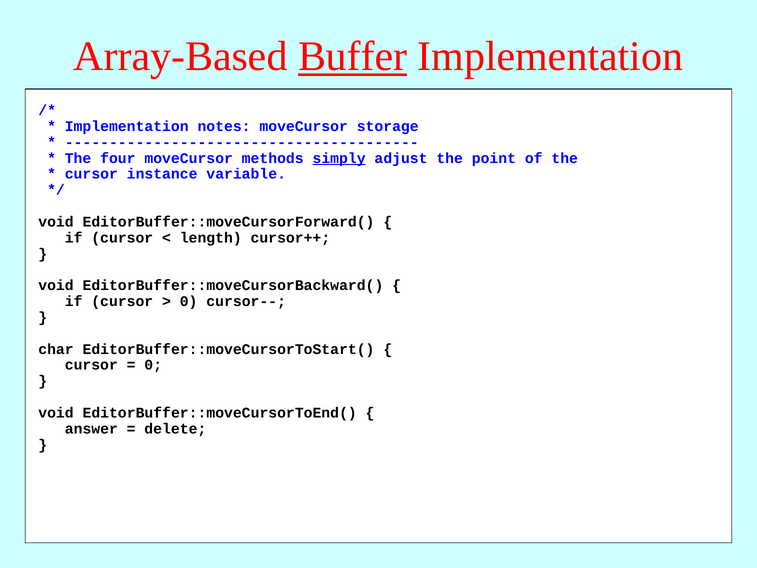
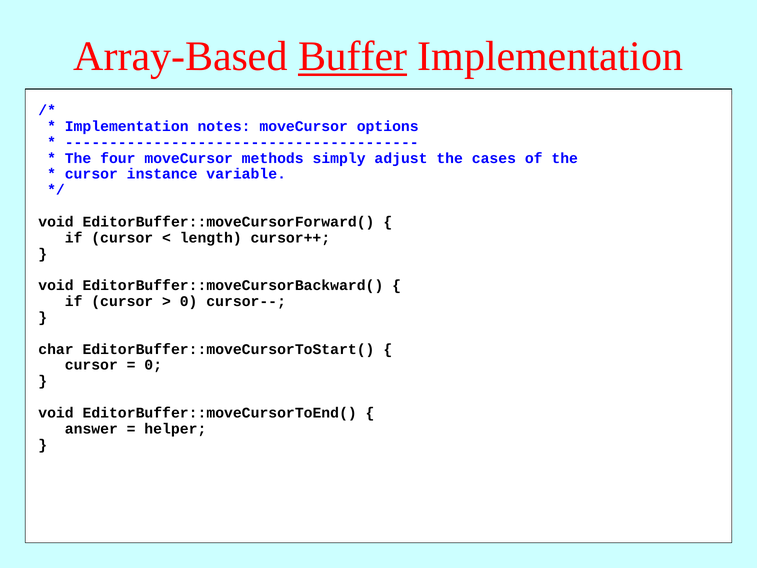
storage: storage -> options (388, 126)
simply underline: present -> none (339, 158)
point: point -> cases (494, 158)
delete: delete -> helper (175, 429)
